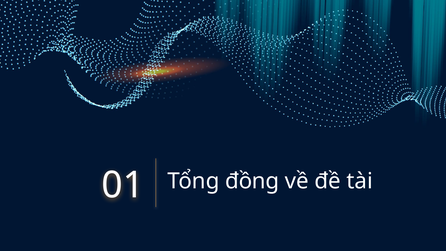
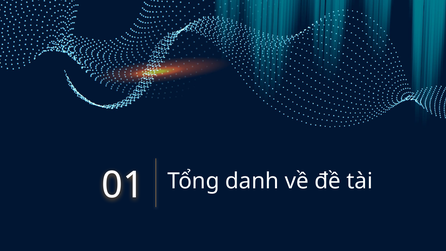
đồng: đồng -> danh (252, 181)
